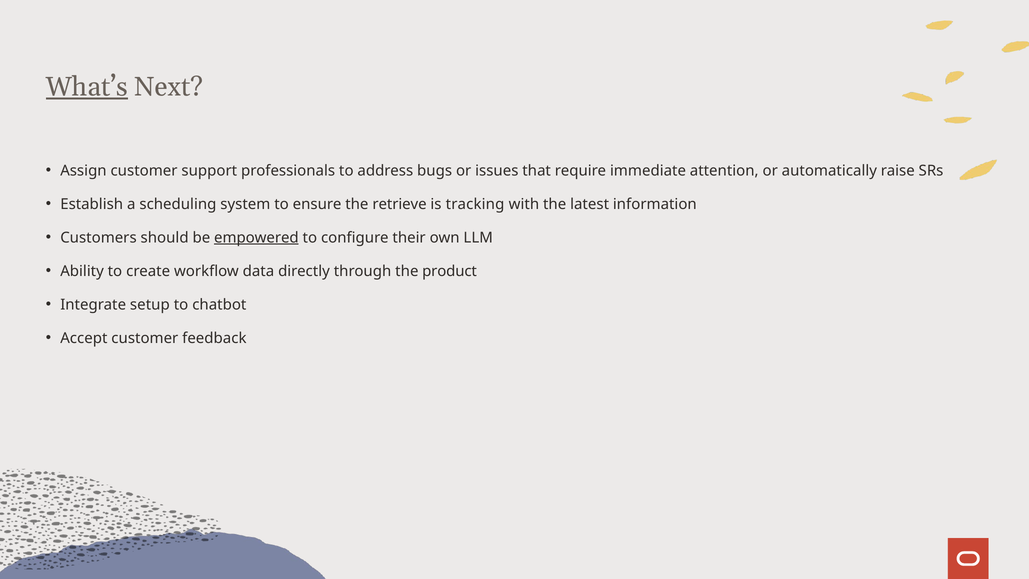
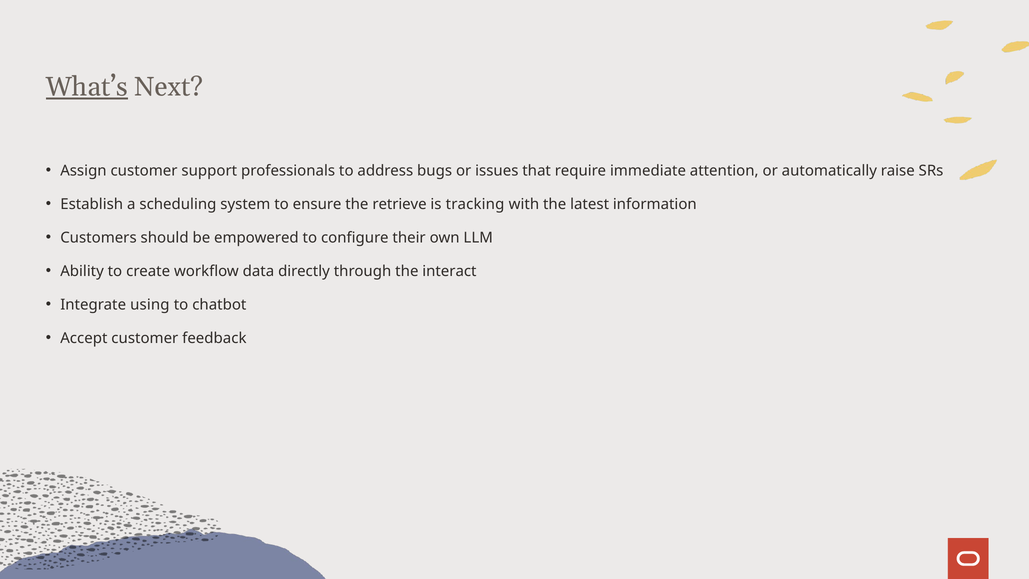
empowered underline: present -> none (256, 238)
product: product -> interact (449, 271)
setup: setup -> using (150, 305)
